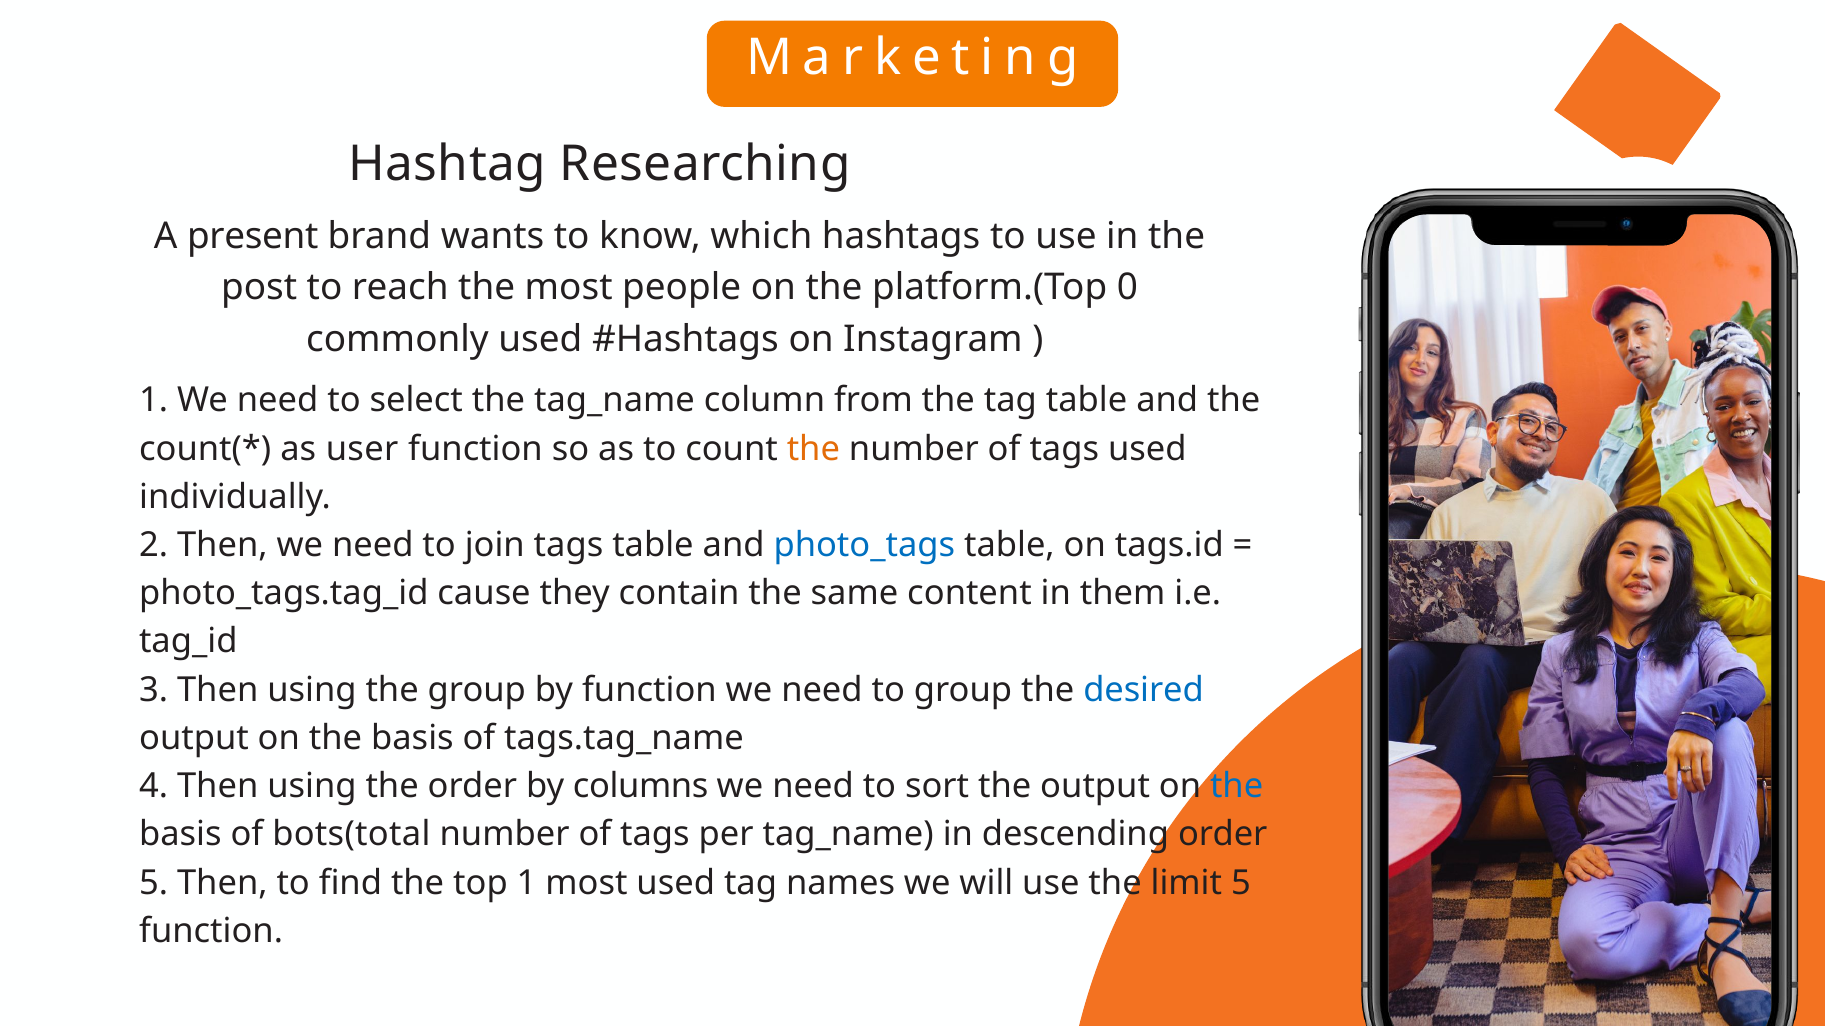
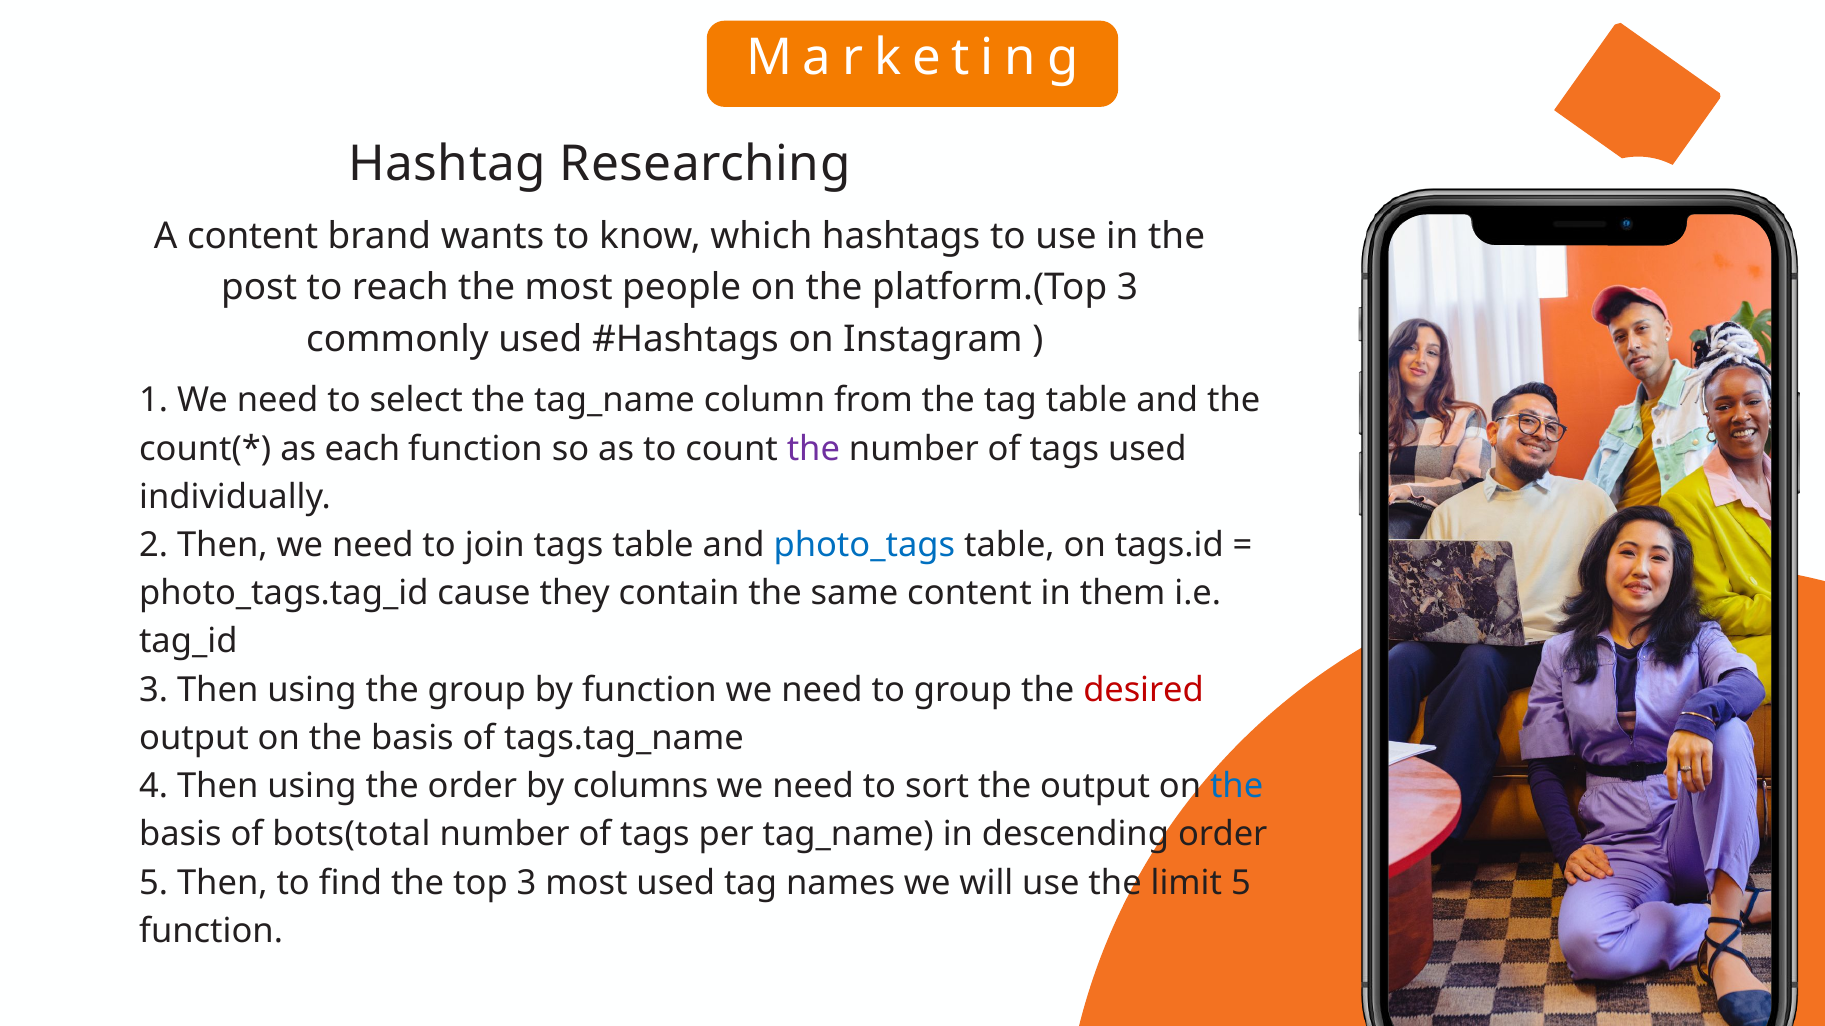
A present: present -> content (253, 236)
platform.(Top 0: 0 -> 3 (1127, 288)
user: user -> each (362, 449)
the colour: orange -> purple (813, 449)
desired colour: blue -> red (1144, 690)
top 1: 1 -> 3 (527, 883)
